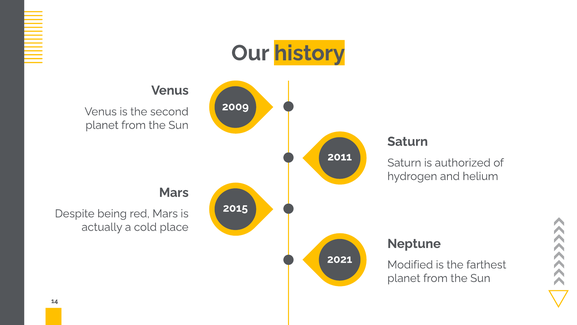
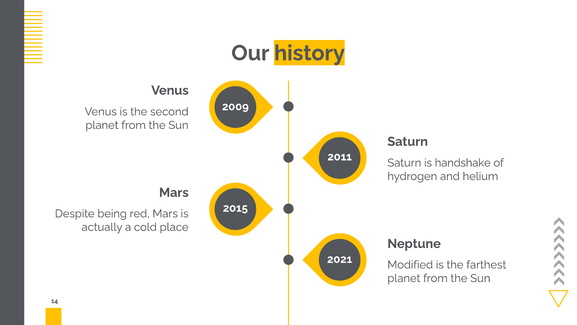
authorized: authorized -> handshake (463, 163)
